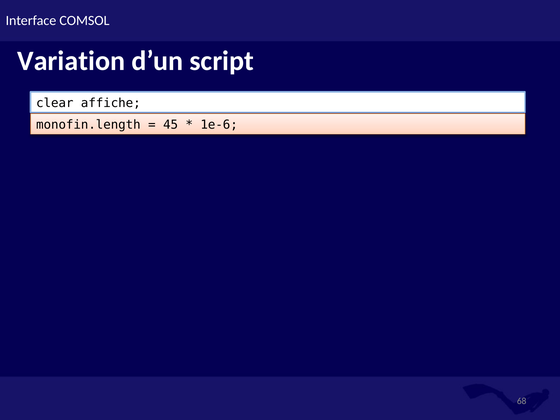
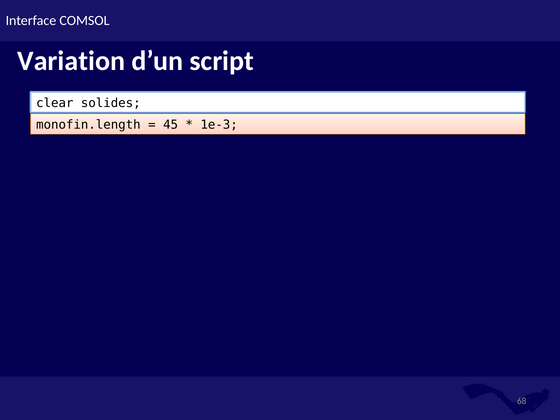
affiche: affiche -> solides (111, 103)
1e-6: 1e-6 -> 1e-3 (219, 125)
